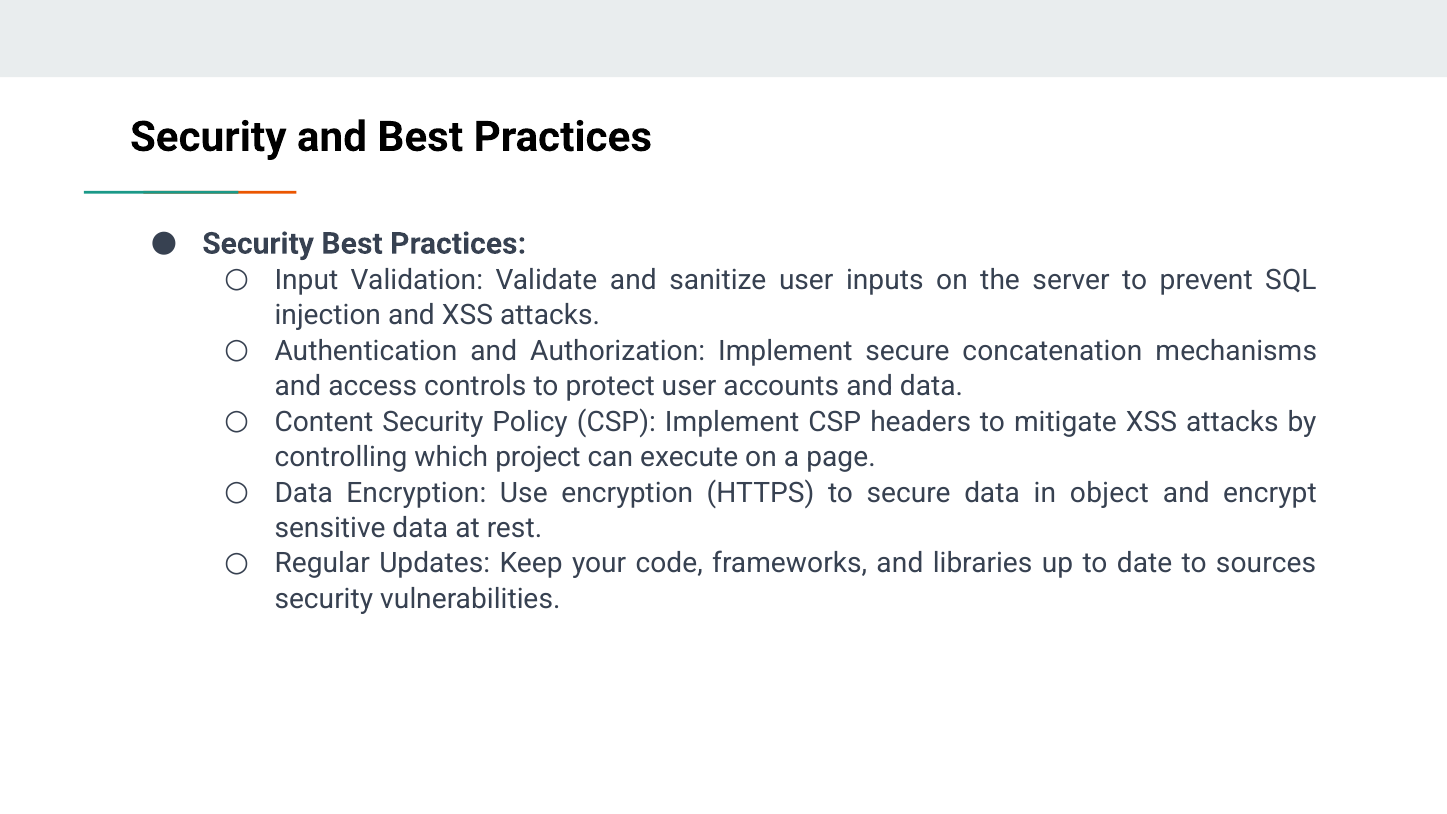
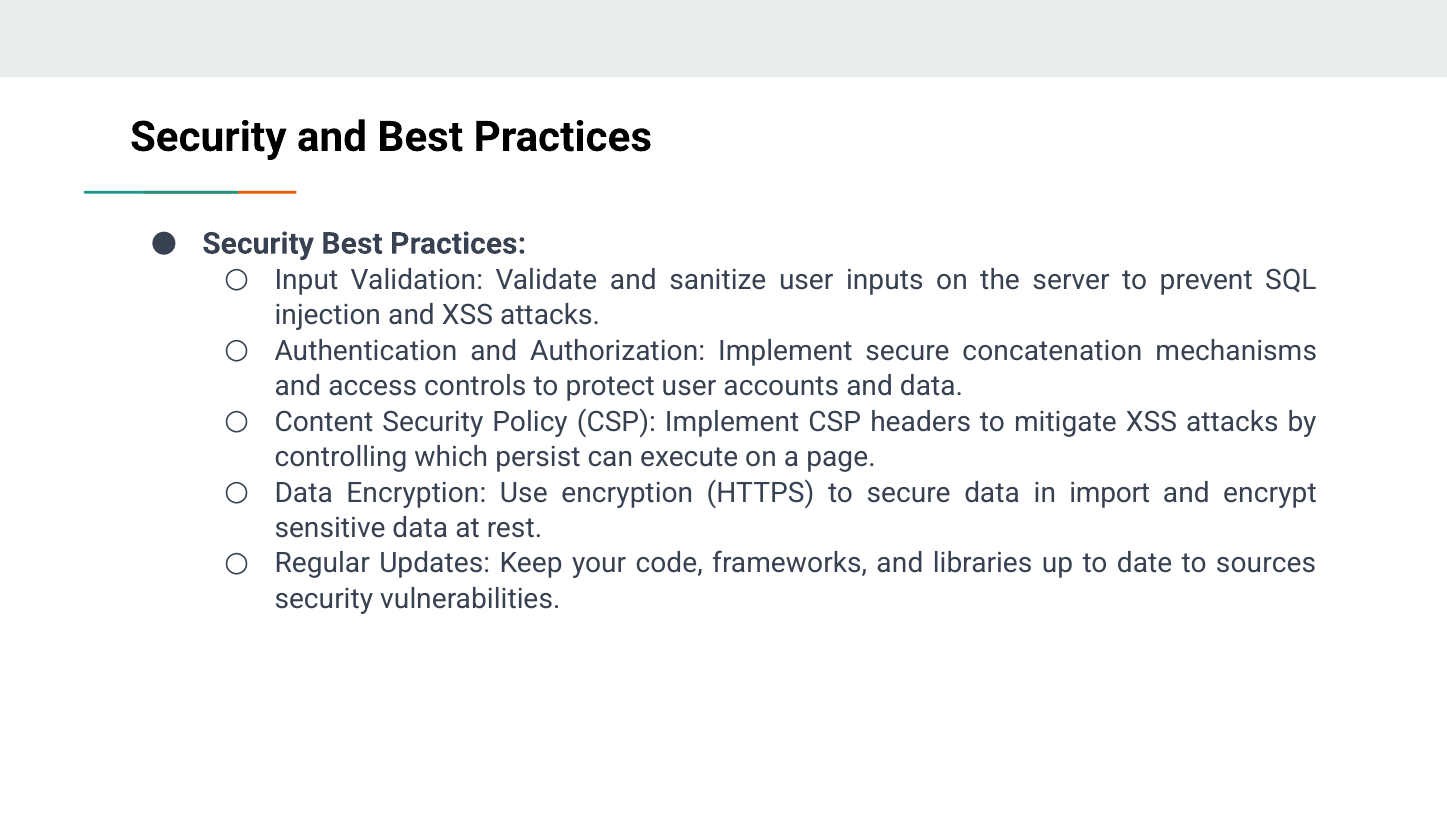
project: project -> persist (538, 457)
object: object -> import (1110, 493)
